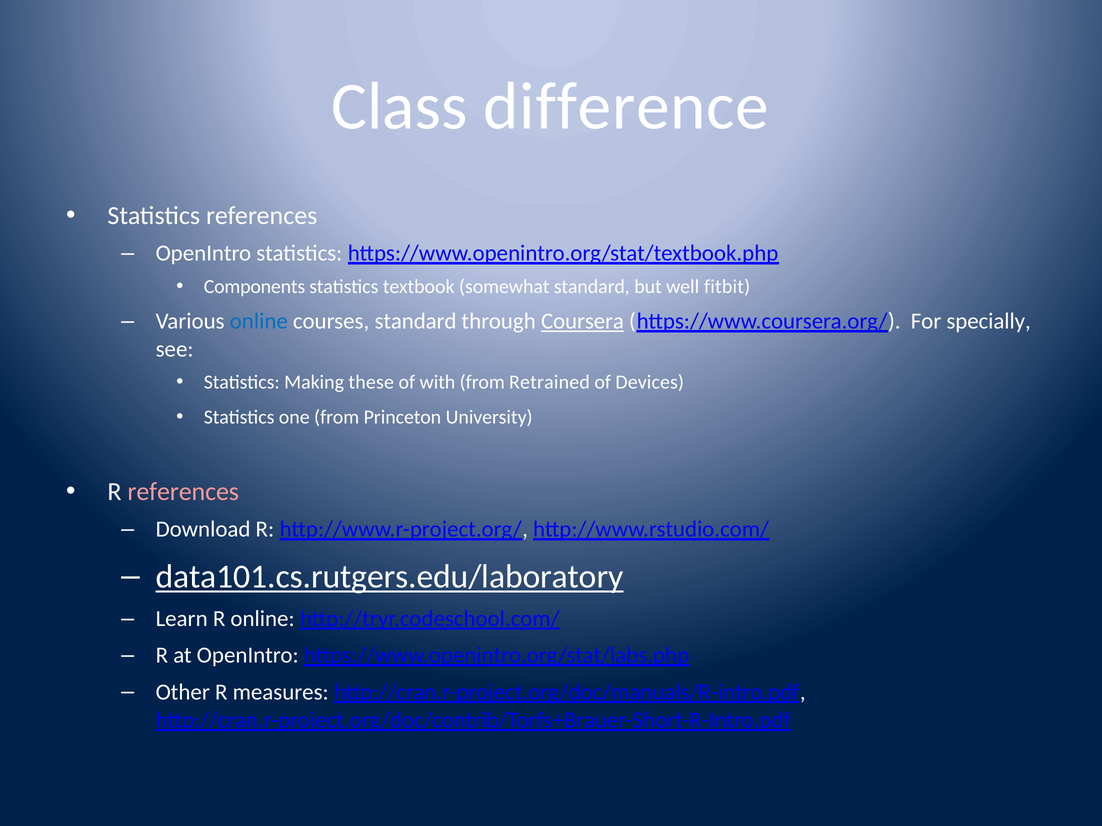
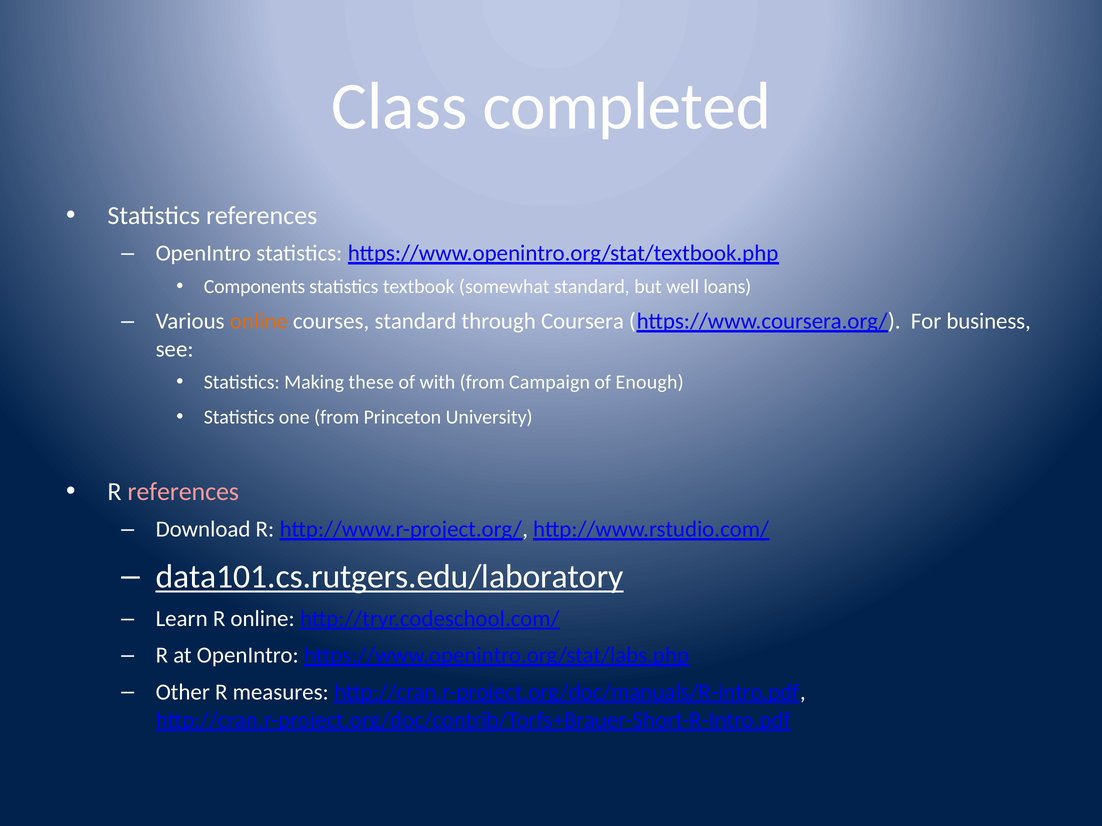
difference: difference -> completed (627, 107)
fitbit: fitbit -> loans (727, 287)
online colour: blue -> orange (259, 322)
Coursera underline: present -> none (582, 322)
specially: specially -> business (989, 322)
Retrained: Retrained -> Campaign (550, 382)
Devices: Devices -> Enough (650, 382)
